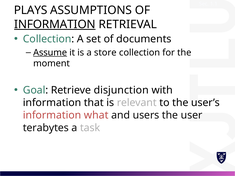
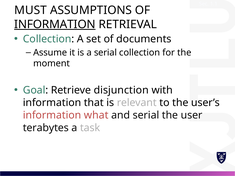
PLAYS: PLAYS -> MUST (31, 10)
Assume underline: present -> none (50, 53)
a store: store -> serial (105, 53)
and users: users -> serial (146, 115)
